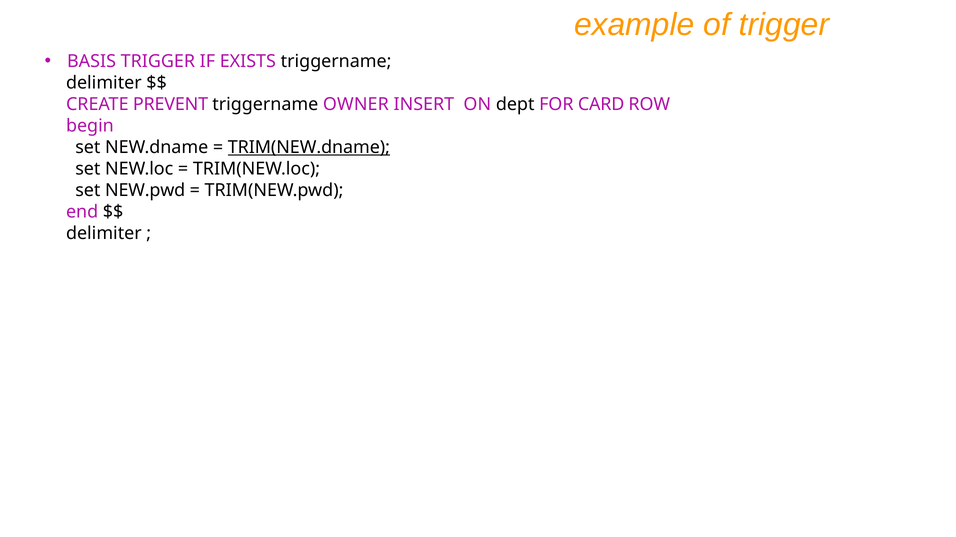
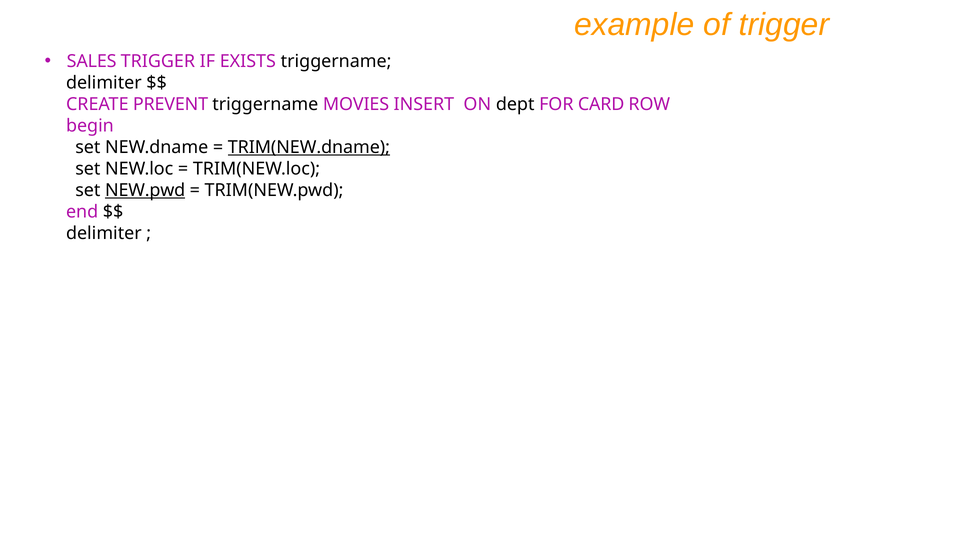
BASIS: BASIS -> SALES (92, 61)
OWNER: OWNER -> MOVIES (356, 104)
NEW.pwd underline: none -> present (145, 190)
